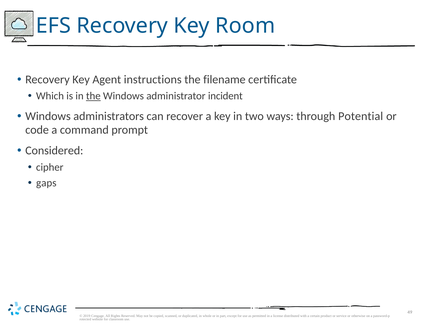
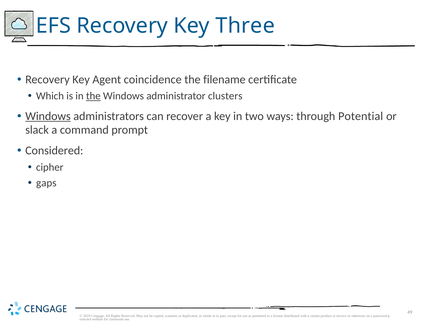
Room: Room -> Three (245, 26)
instructions: instructions -> coincidence (153, 79)
incident: incident -> clusters (225, 96)
Windows underline: none -> present (48, 116)
code: code -> slack (37, 130)
